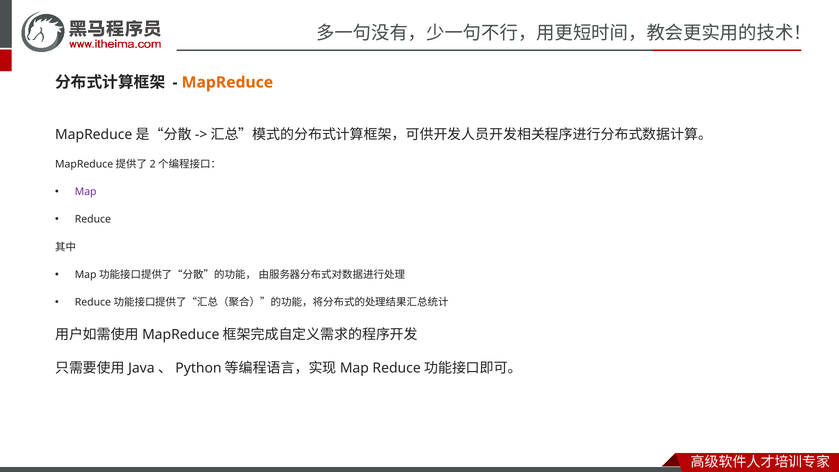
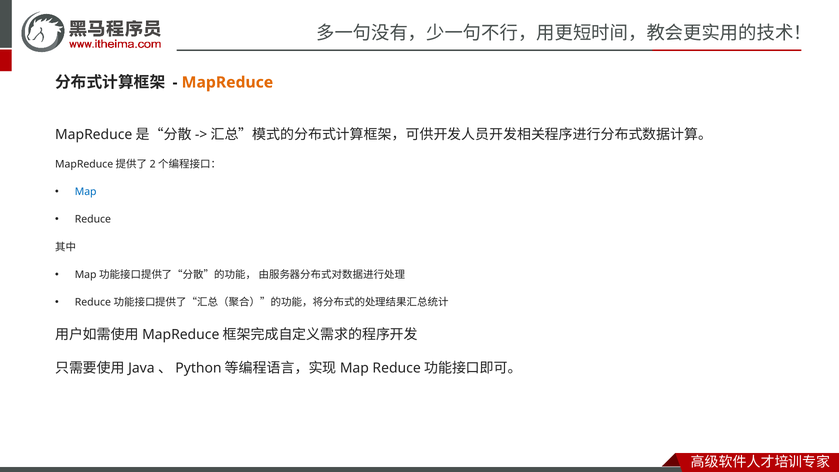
Map colour: purple -> blue (86, 192)
